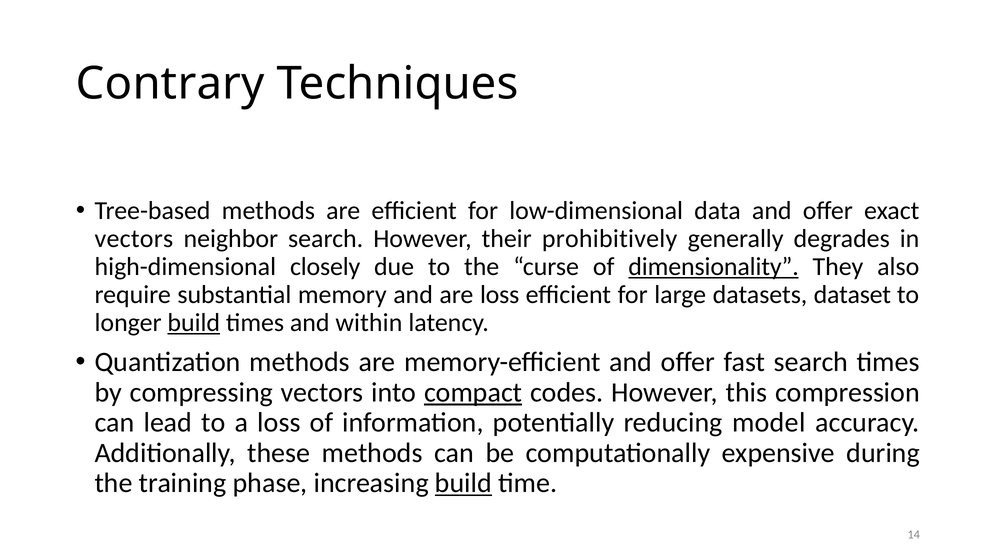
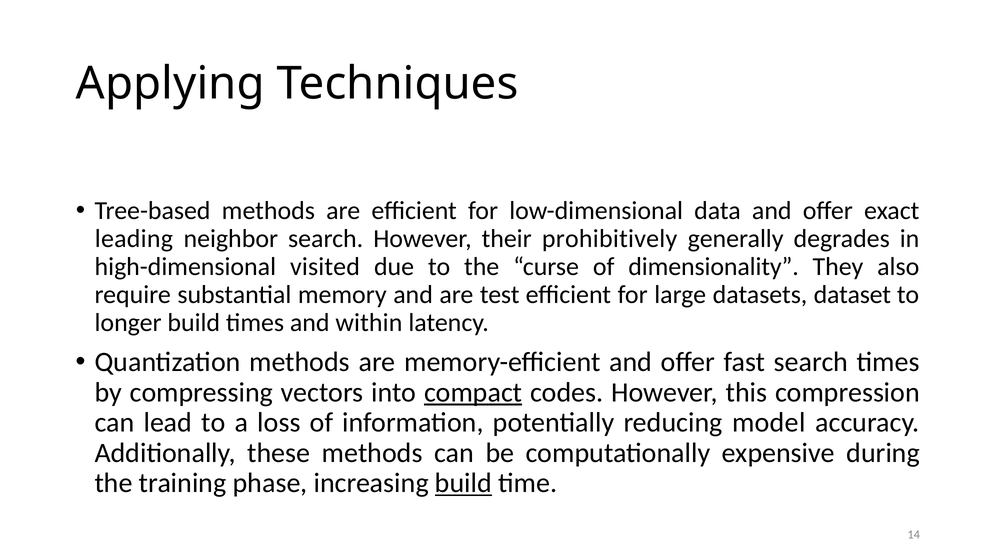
Contrary: Contrary -> Applying (170, 84)
vectors: vectors -> leading (134, 239)
closely: closely -> visited (325, 267)
dimensionality underline: present -> none (714, 267)
are loss: loss -> test (500, 295)
build underline: present -> none (194, 323)
